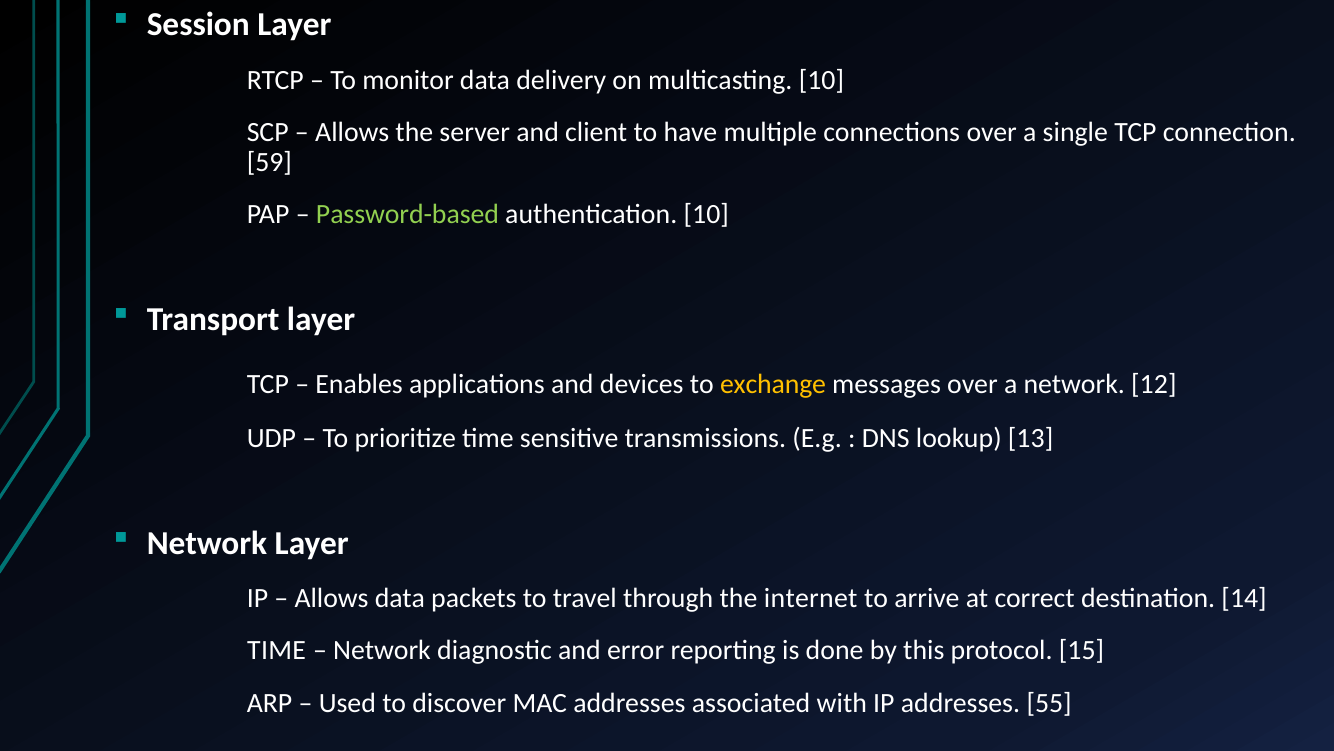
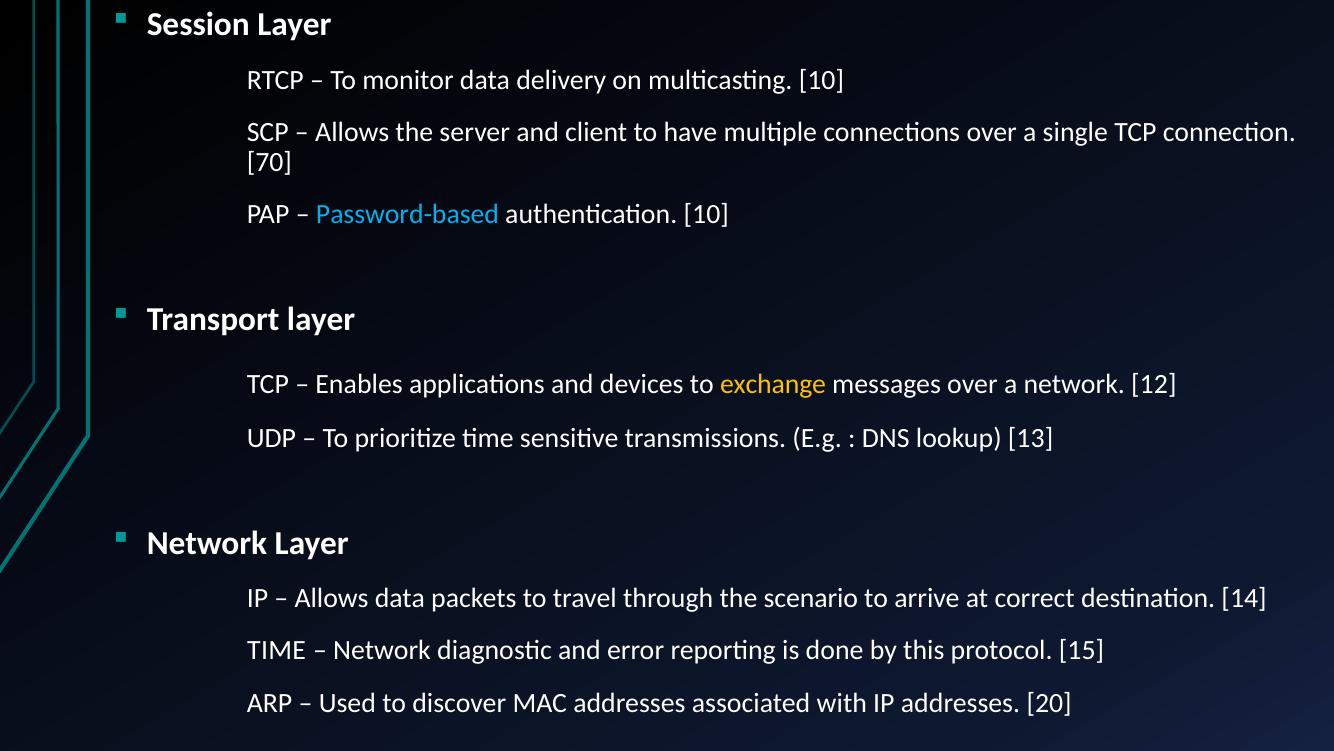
59: 59 -> 70 (269, 162)
Password-based colour: light green -> light blue (407, 214)
internet: internet -> scenario (811, 598)
55: 55 -> 20 (1049, 703)
